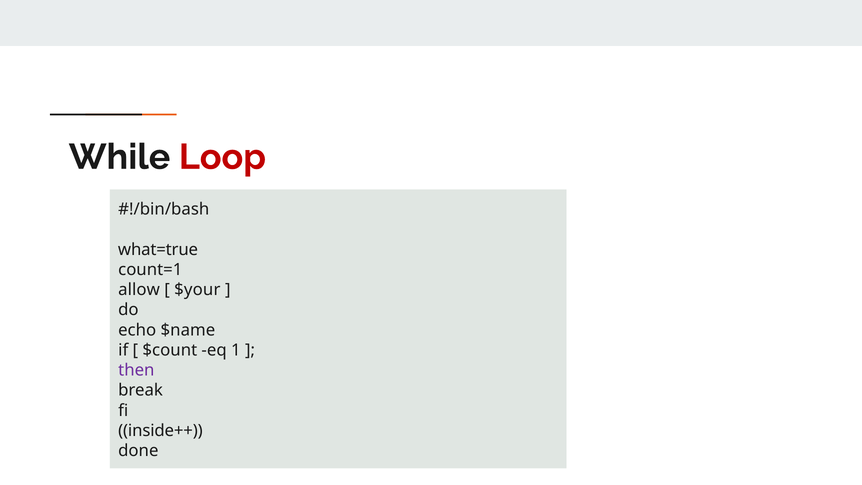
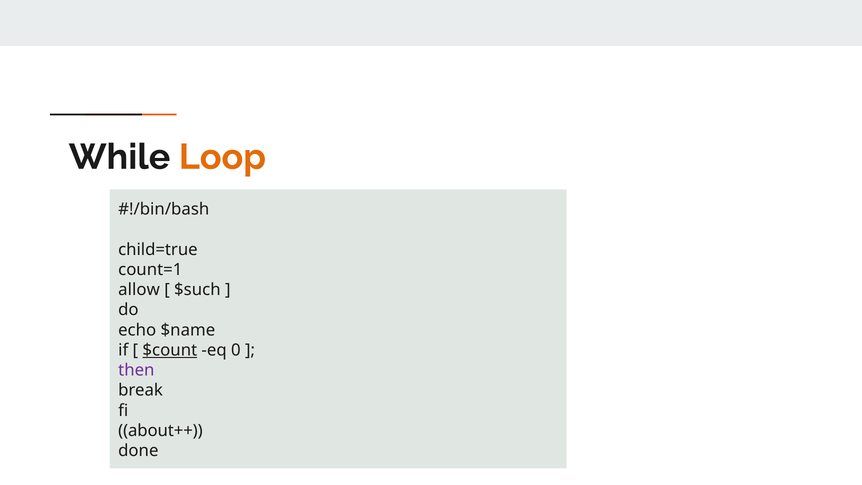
Loop colour: red -> orange (222, 157)
what=true: what=true -> child=true (158, 249)
$your: $your -> $such (197, 290)
$count underline: none -> present (170, 350)
1: 1 -> 0 (236, 350)
inside++: inside++ -> about++ (160, 431)
